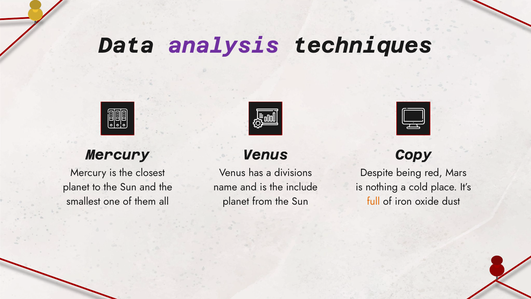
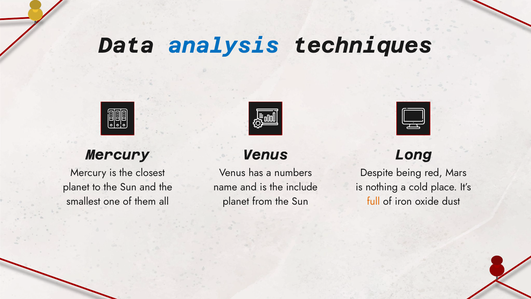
analysis colour: purple -> blue (224, 45)
Copy: Copy -> Long (413, 155)
divisions: divisions -> numbers (293, 173)
